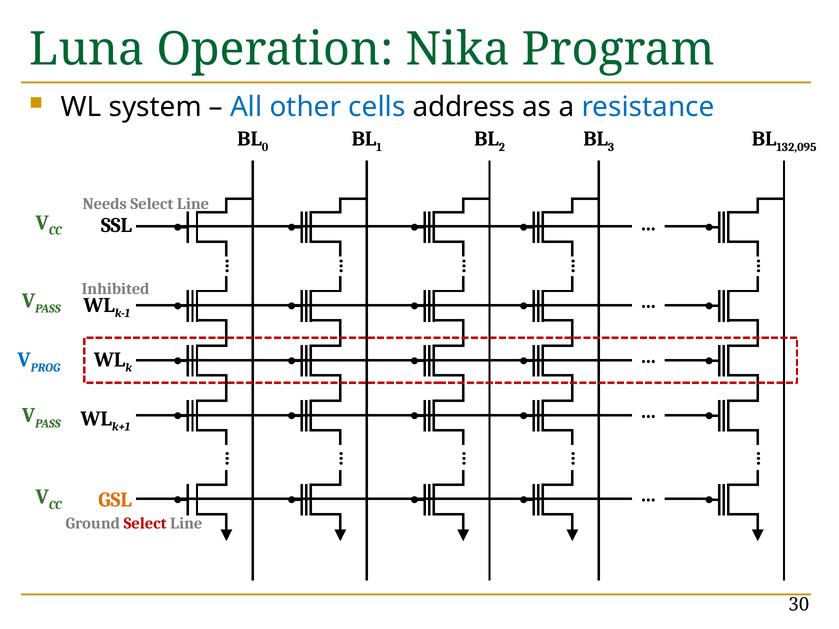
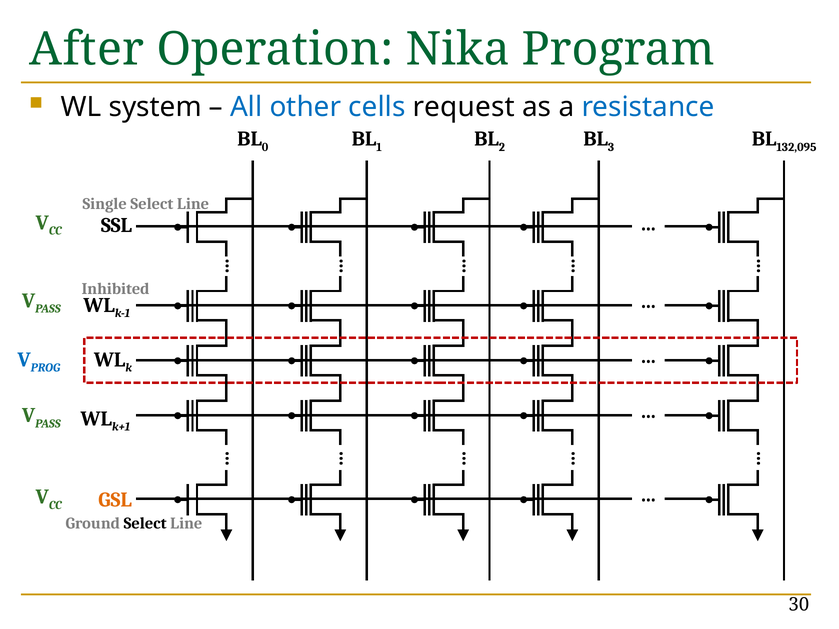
Luna: Luna -> After (87, 49)
address: address -> request (464, 107)
Needs: Needs -> Single (105, 204)
Select colour: red -> black (145, 523)
